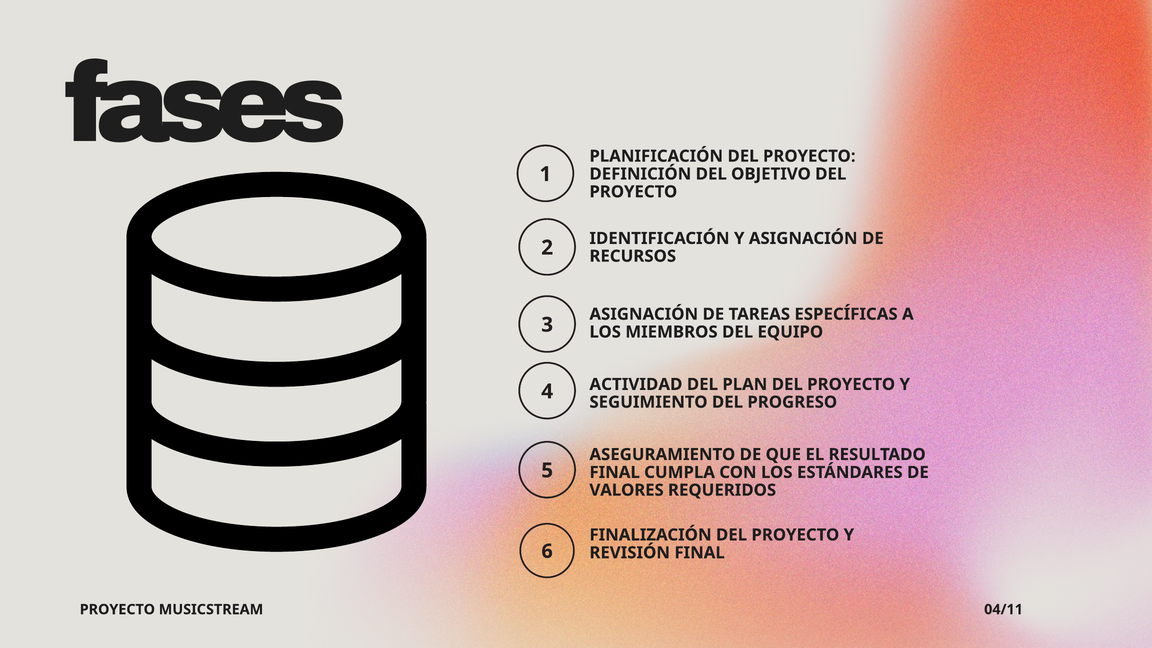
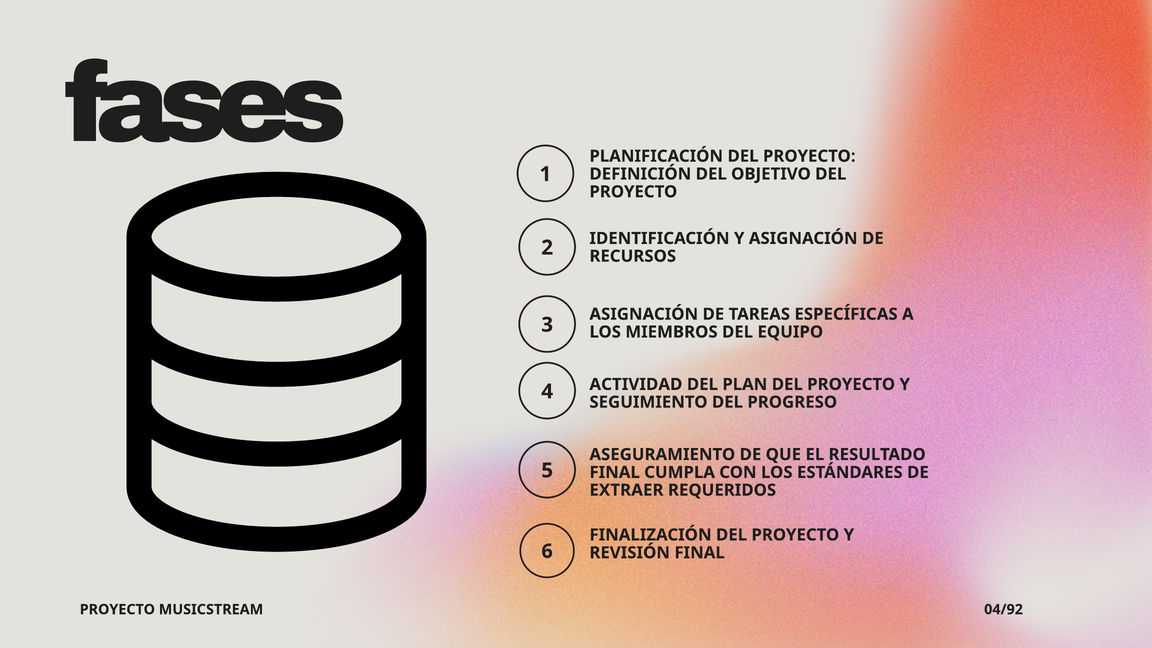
VALORES: VALORES -> EXTRAER (626, 490)
04/11: 04/11 -> 04/92 (1004, 610)
